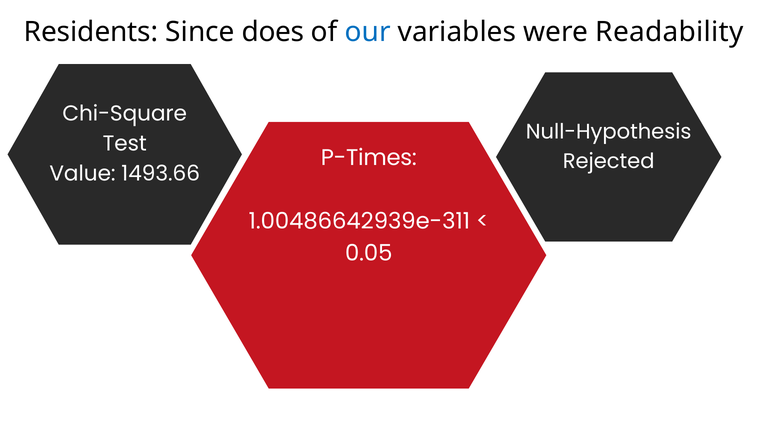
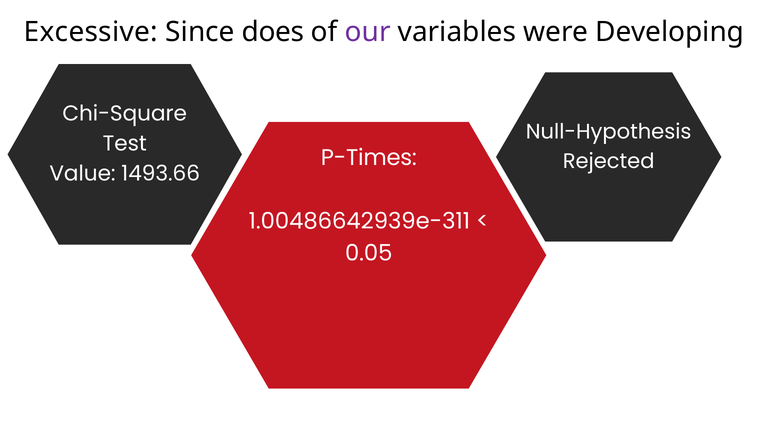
Residents: Residents -> Excessive (91, 32)
our colour: blue -> purple (368, 32)
Readability: Readability -> Developing (670, 32)
